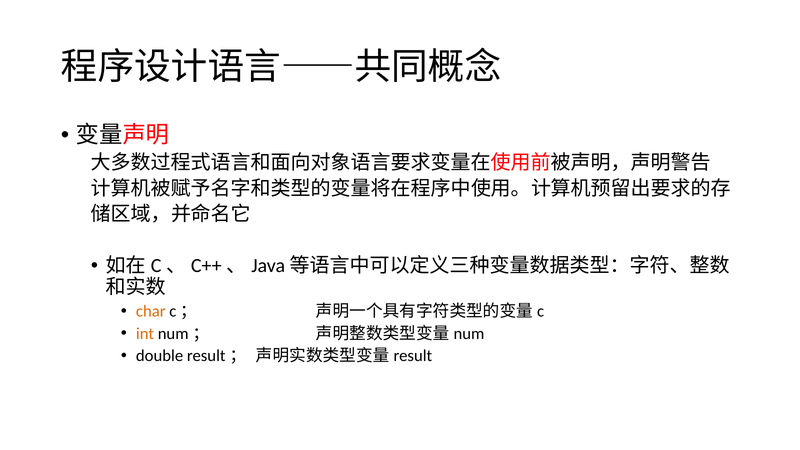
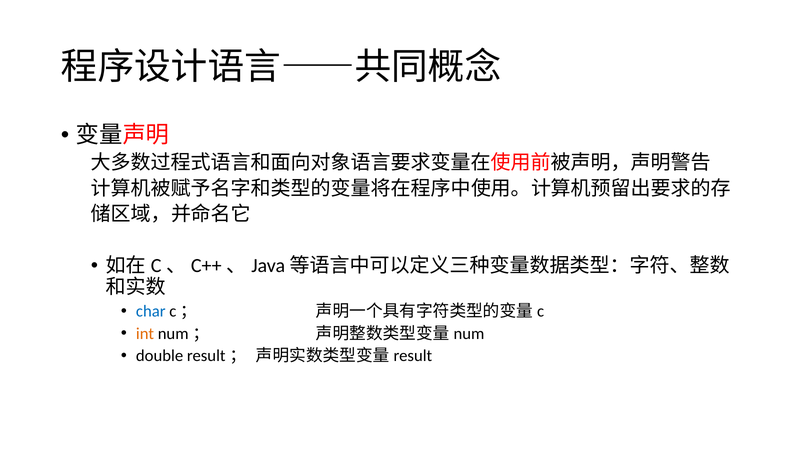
char colour: orange -> blue (151, 311)
